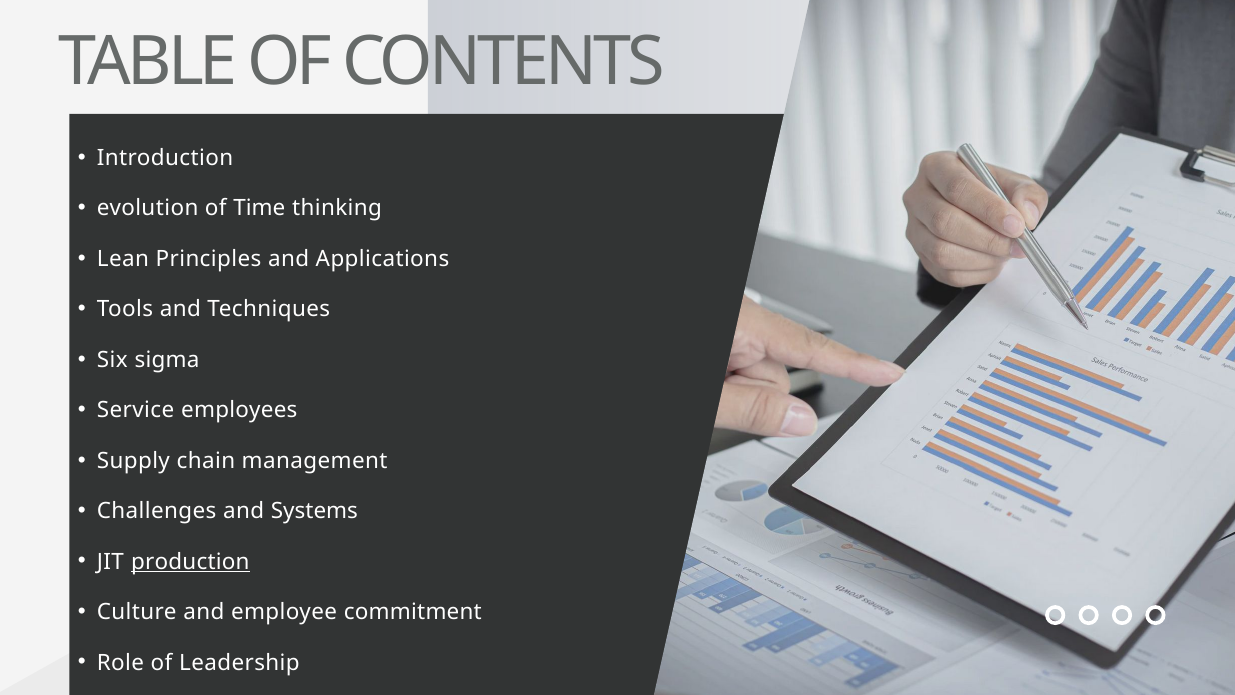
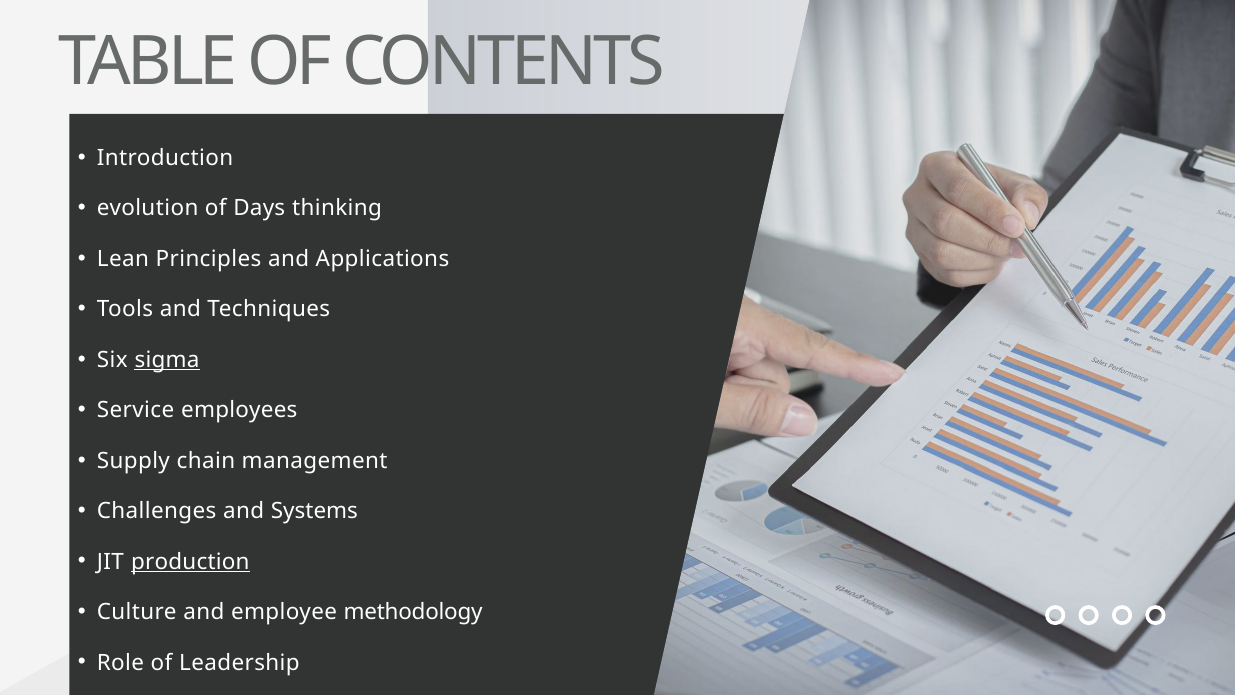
Time: Time -> Days (259, 208)
sigma underline: none -> present (167, 360)
commitment: commitment -> methodology (413, 612)
